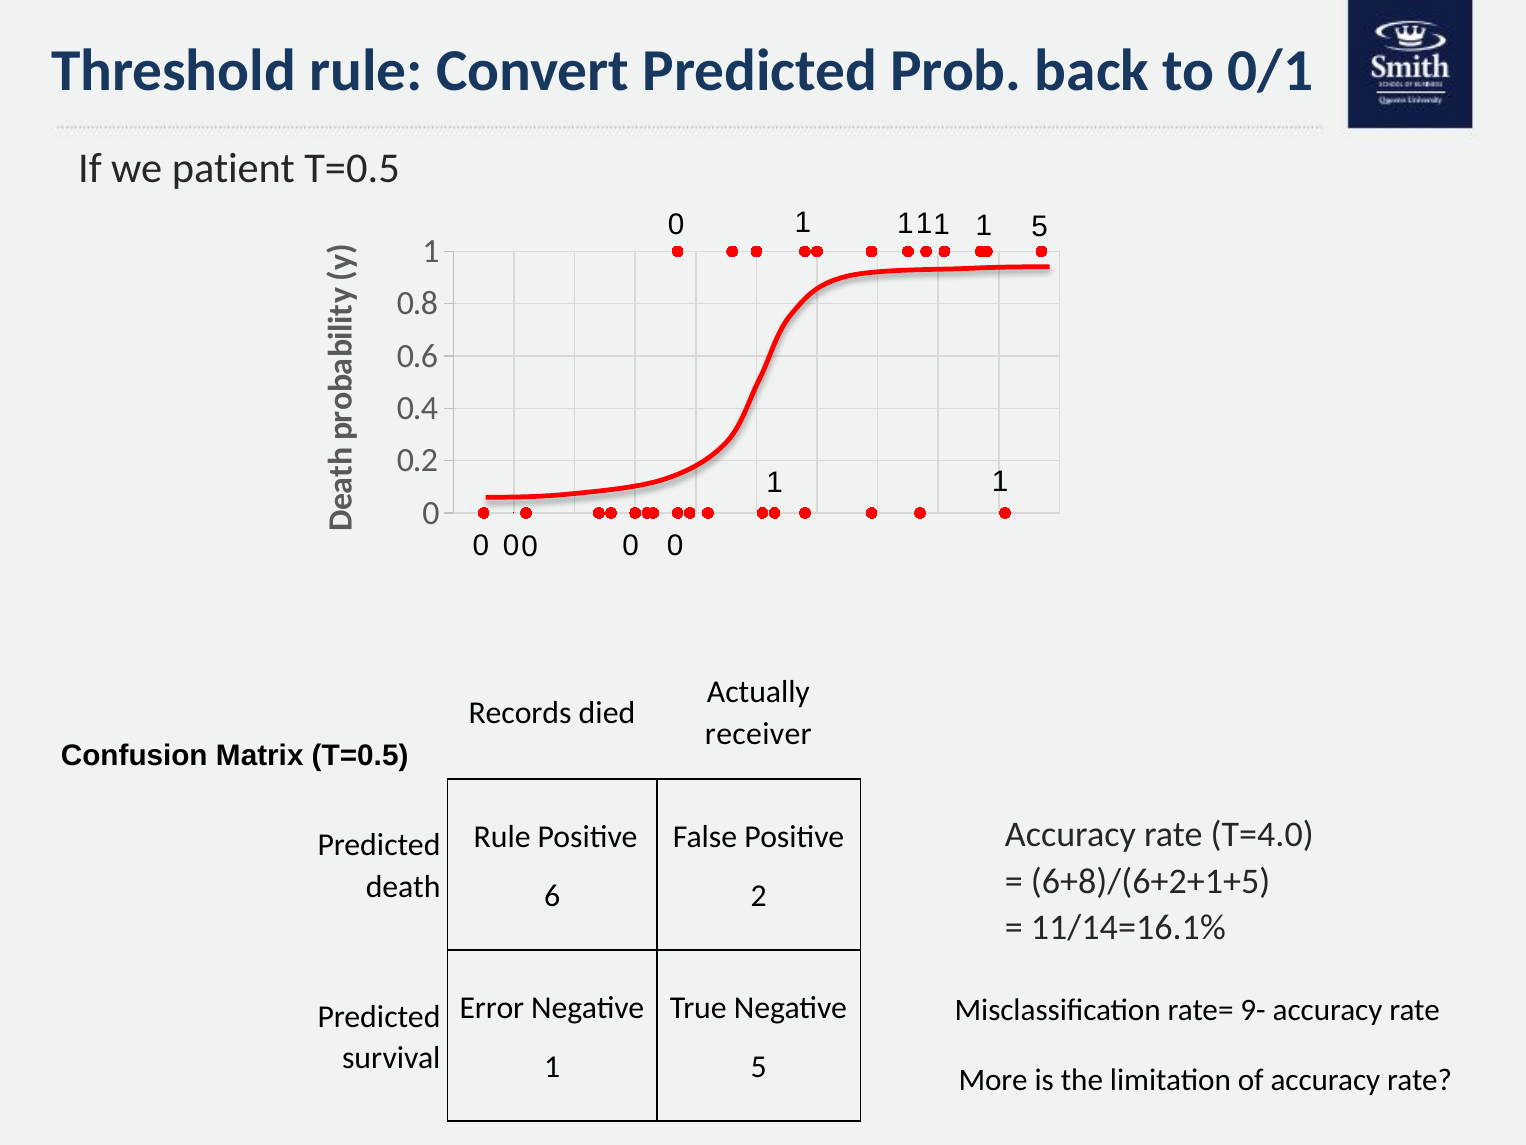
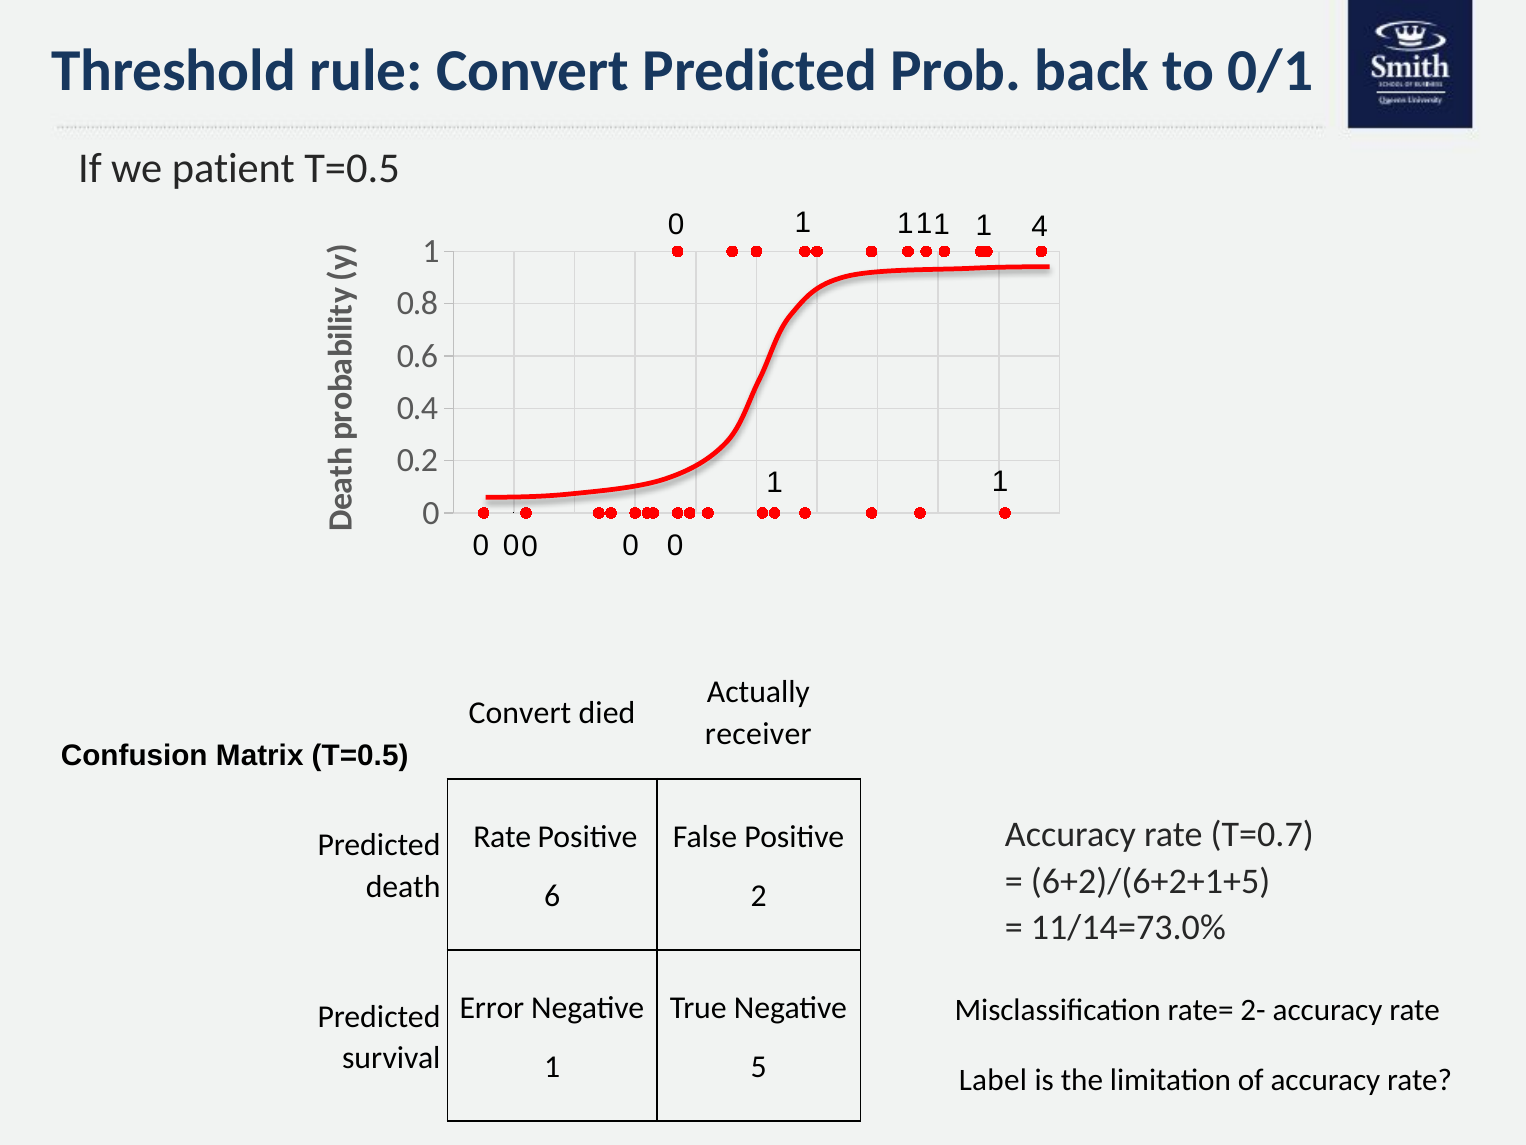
1 5: 5 -> 4 (1040, 227)
Records: Records -> Convert (520, 712)
T=4.0: T=4.0 -> T=0.7 (1262, 834)
Rule: Rule -> Rate (502, 837)
6+8)/(6+2+1+5: 6+8)/(6+2+1+5 -> 6+2)/(6+2+1+5 (1151, 881)
11/14=16.1%: 11/14=16.1% -> 11/14=73.0% (1128, 927)
9-: 9- -> 2- (1253, 1009)
More: More -> Label (993, 1080)
